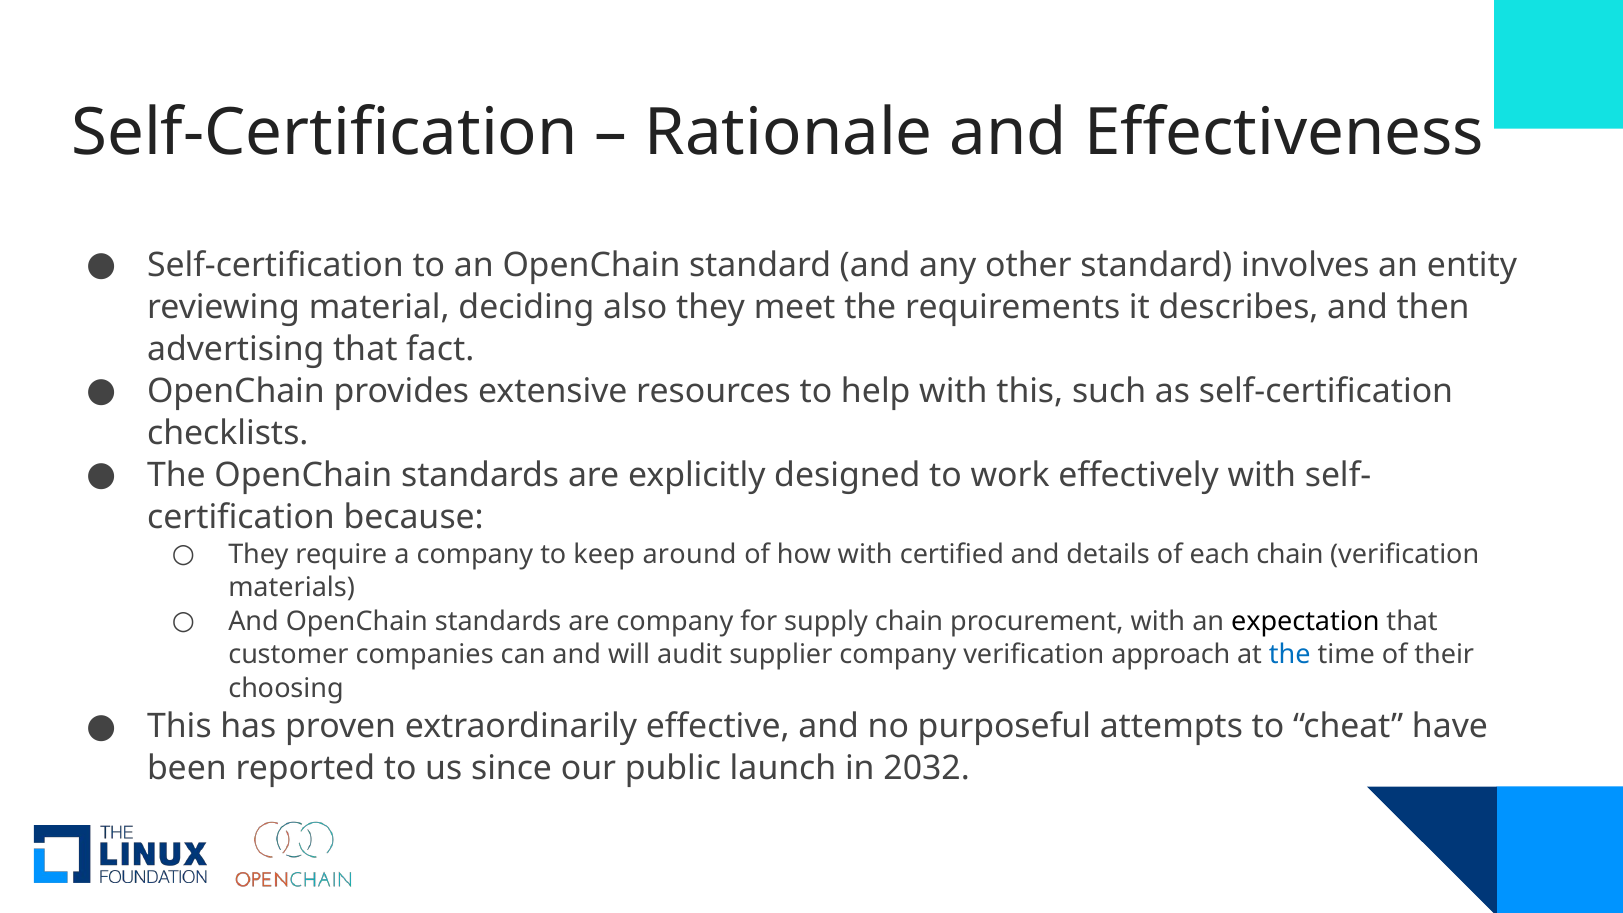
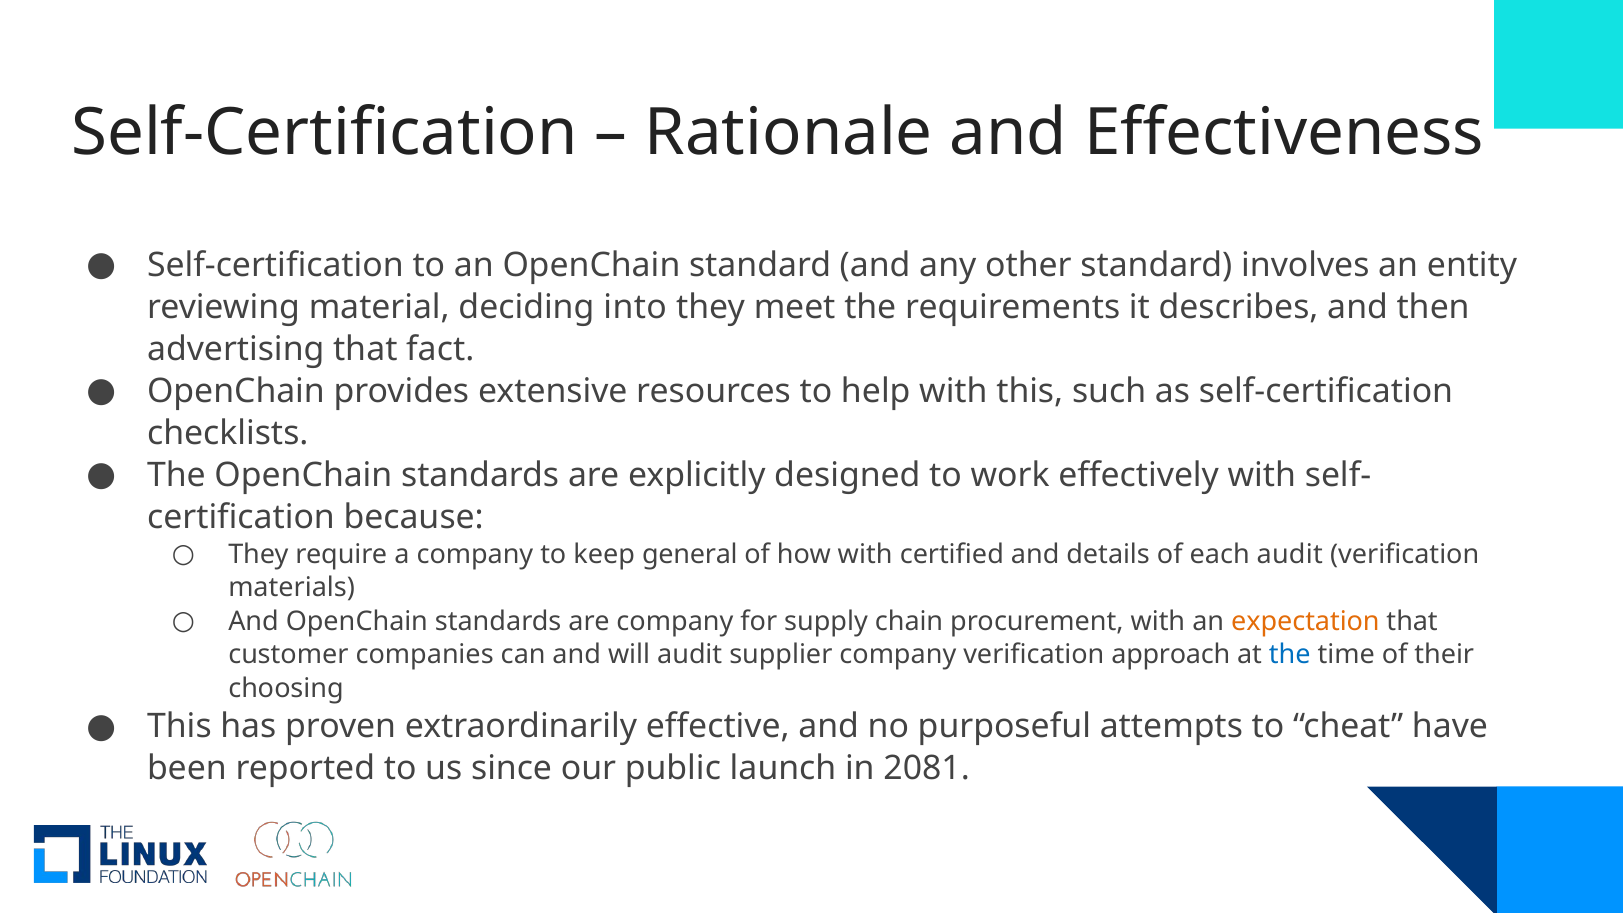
also: also -> into (635, 307)
around: around -> general (690, 554)
each chain: chain -> audit (1290, 554)
expectation colour: black -> orange (1305, 621)
2032: 2032 -> 2081 (927, 769)
